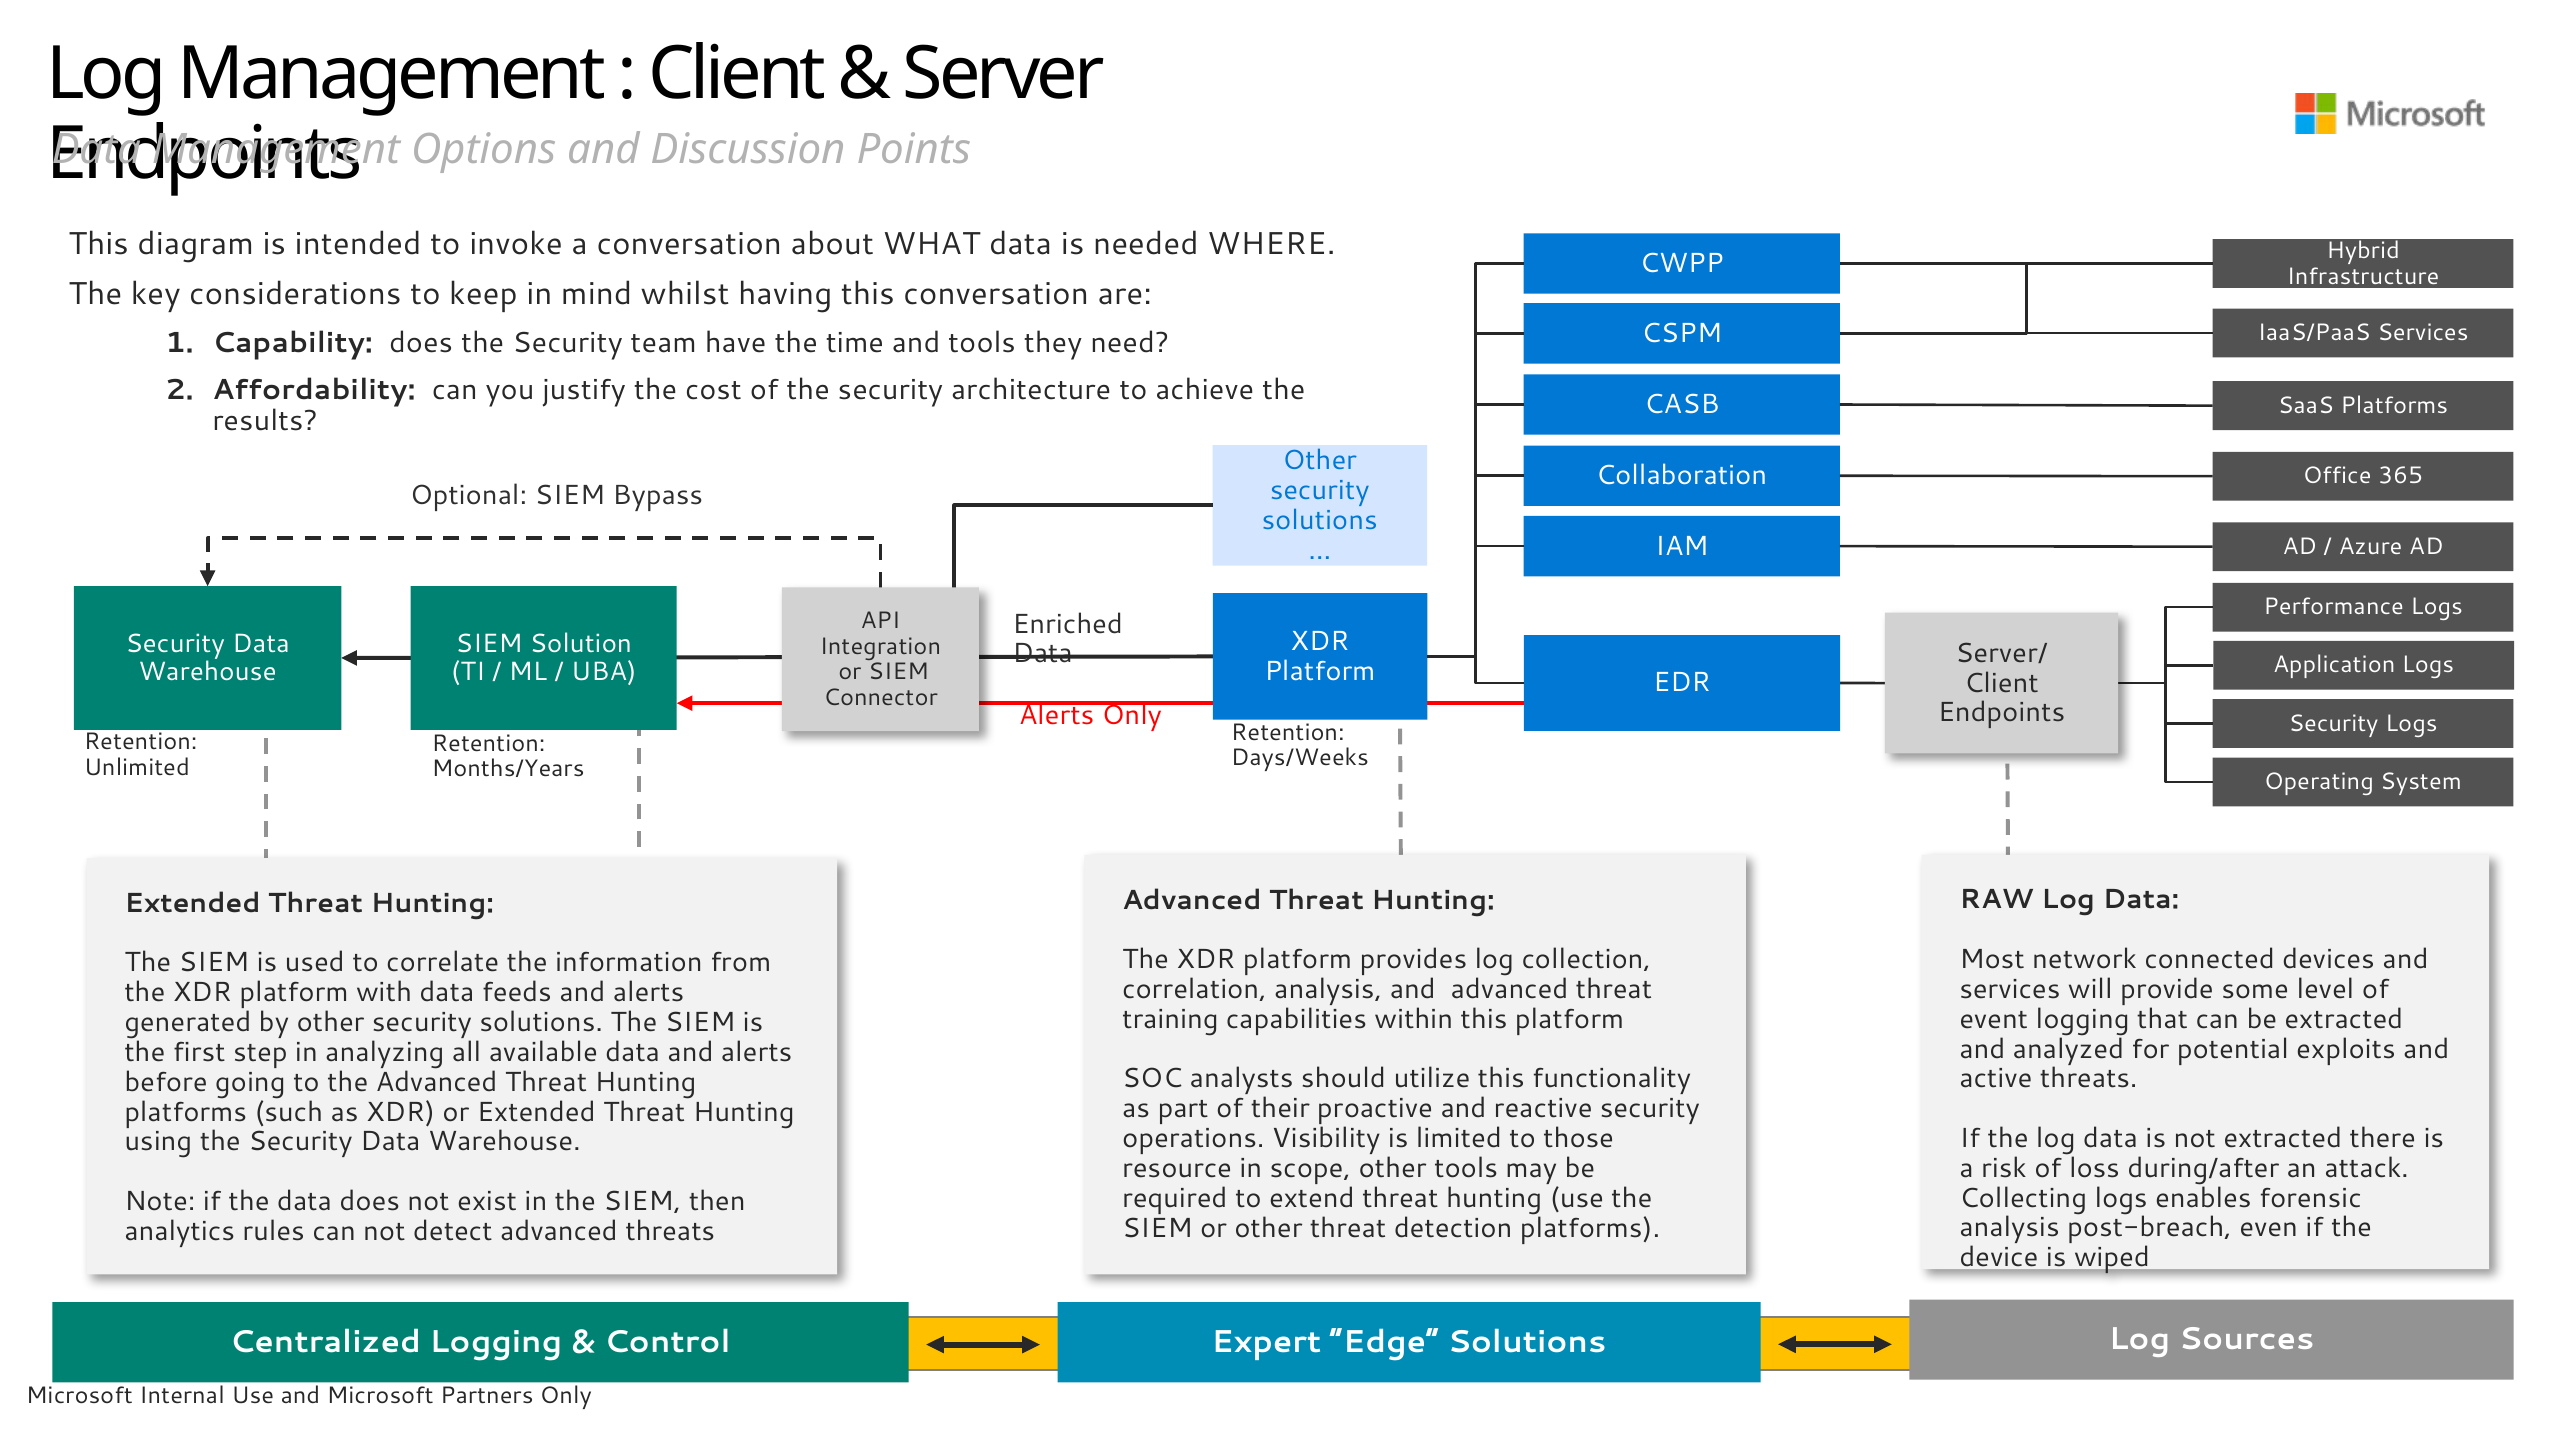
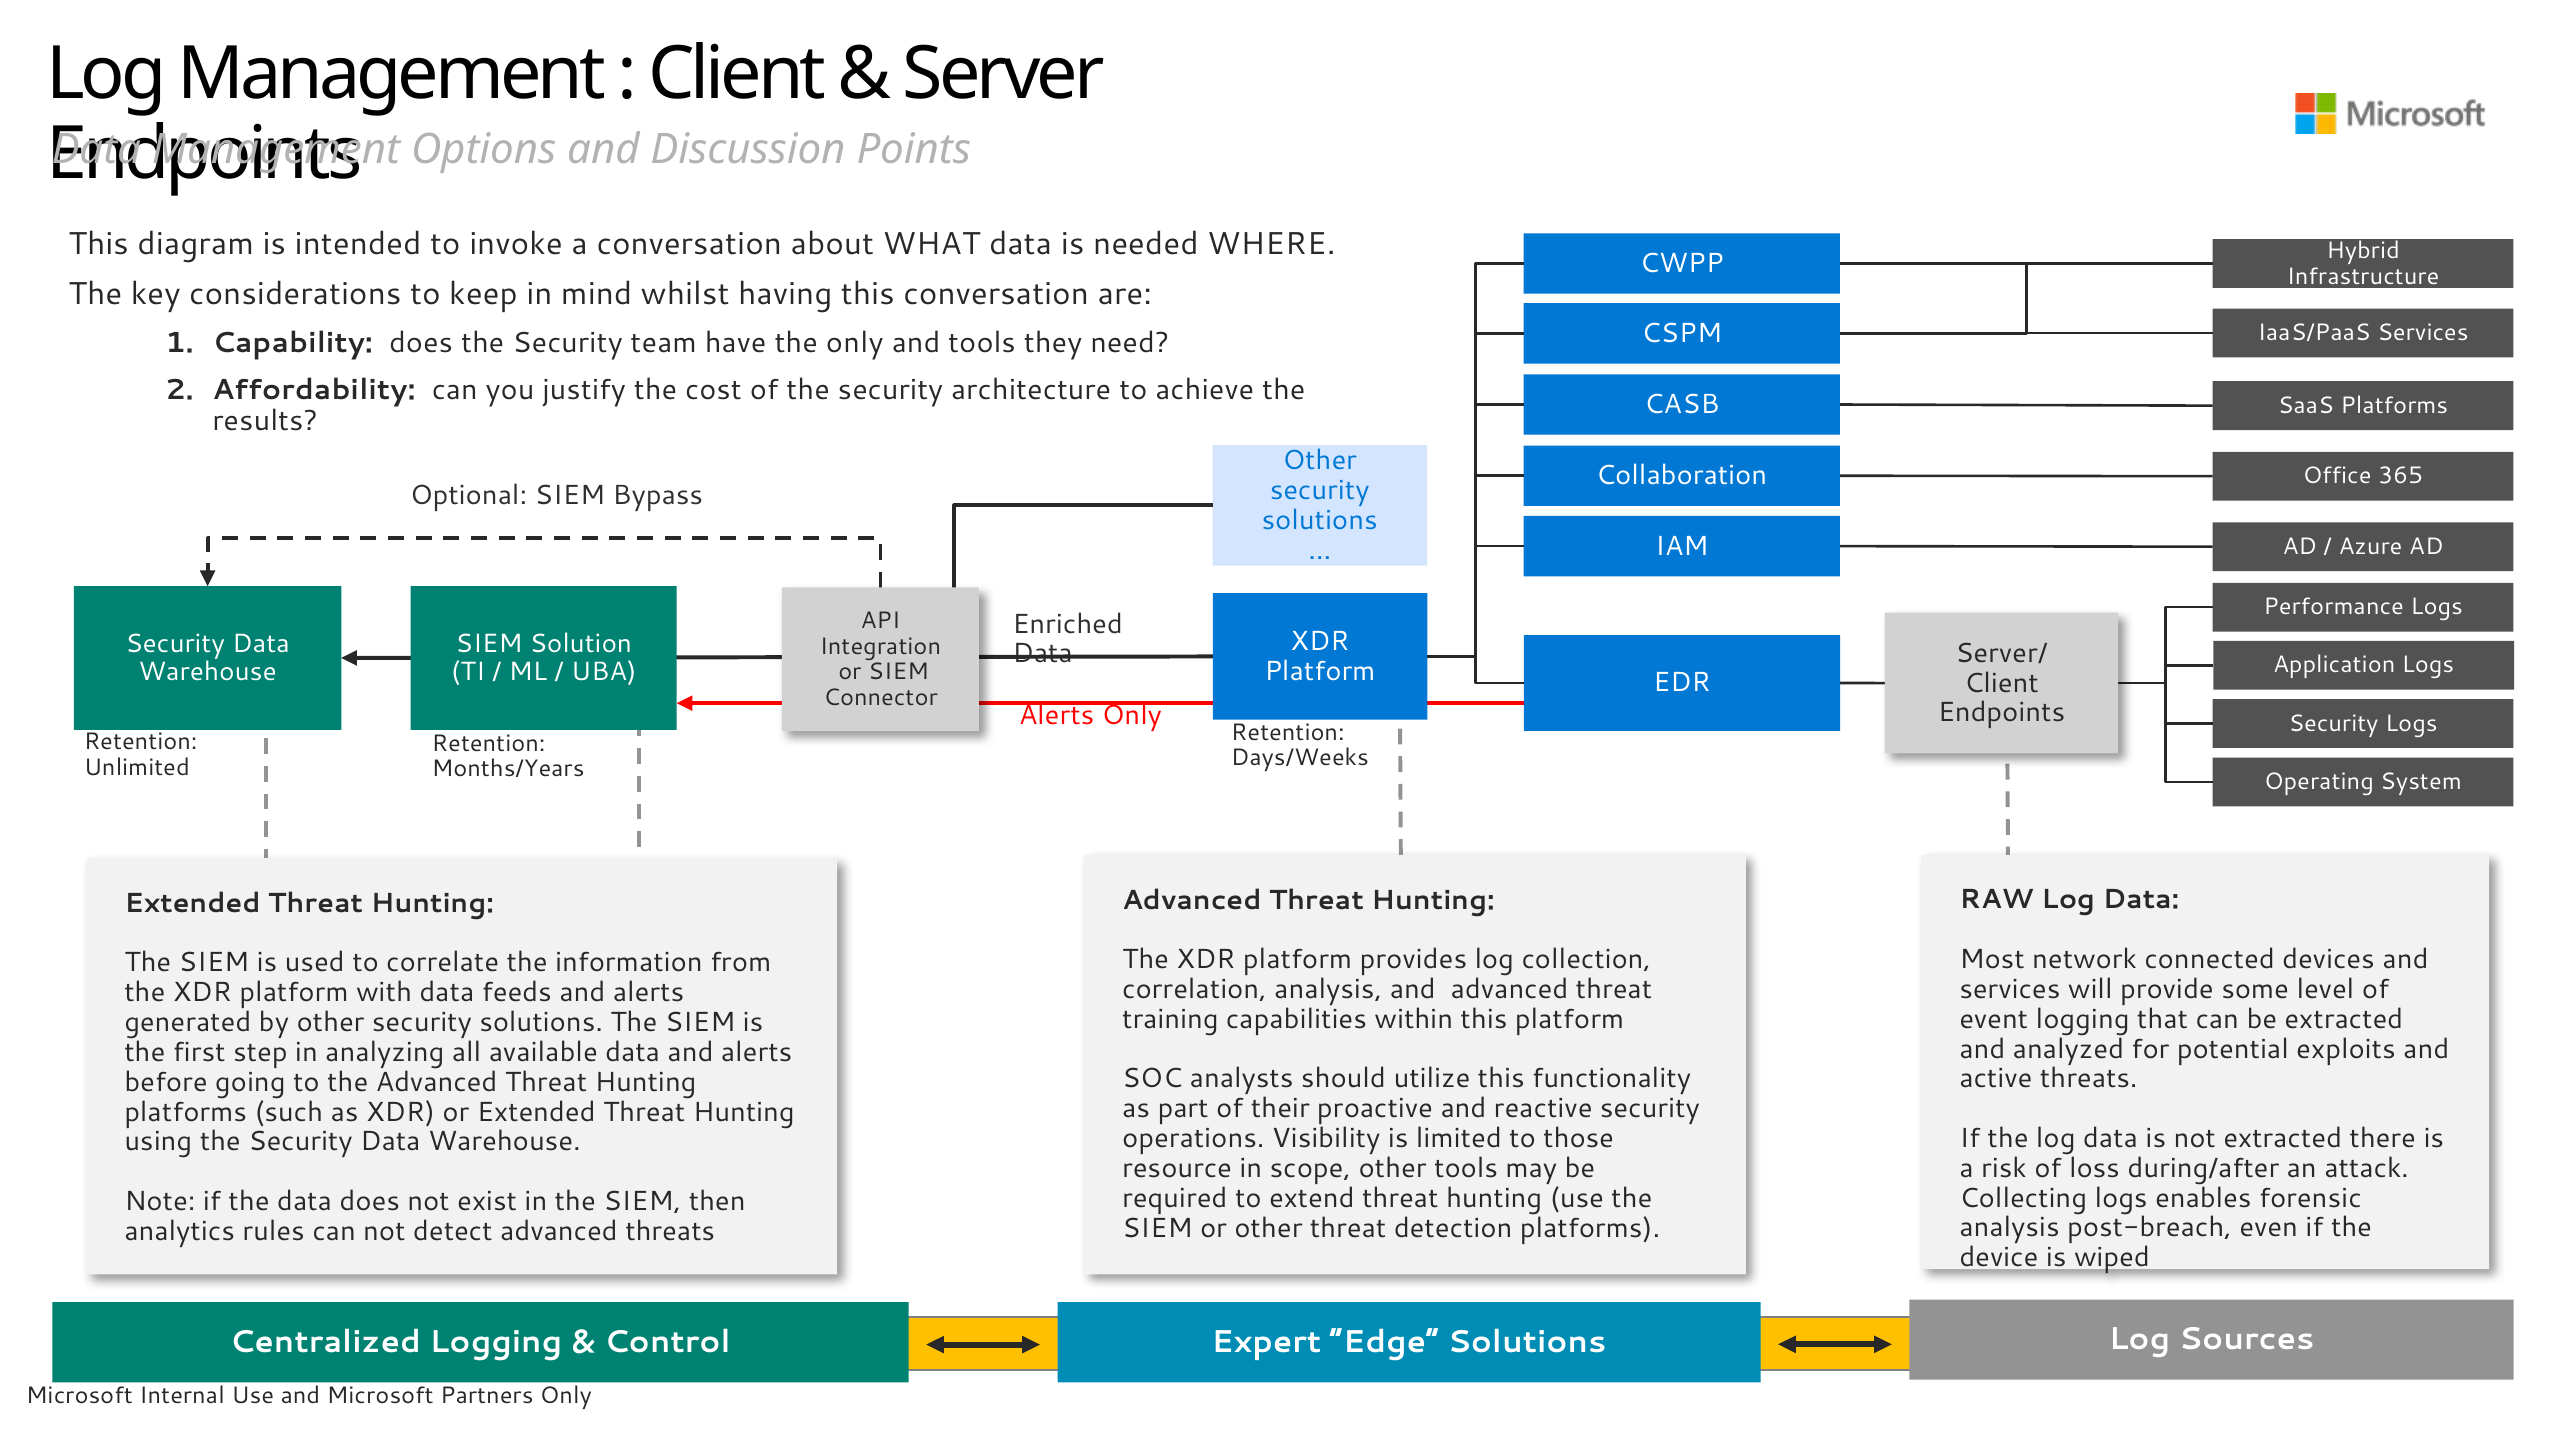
the time: time -> only (855, 343)
